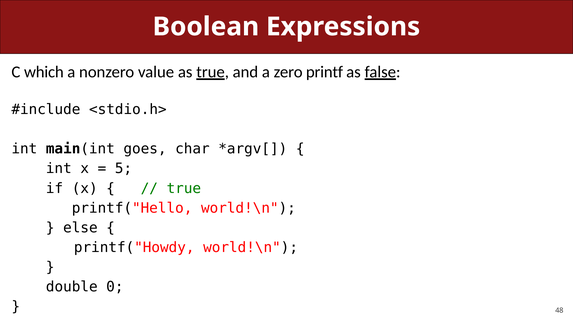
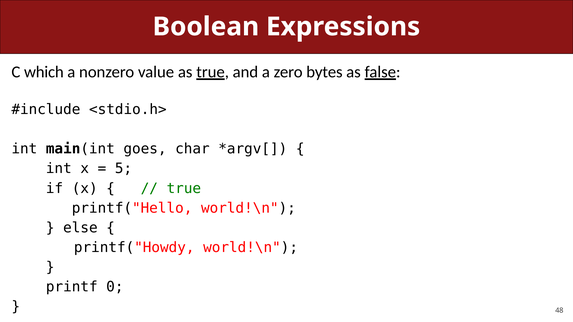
printf: printf -> bytes (324, 72)
double: double -> printf (72, 287)
